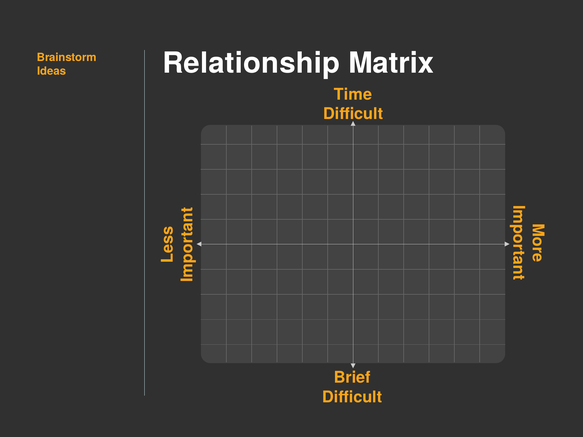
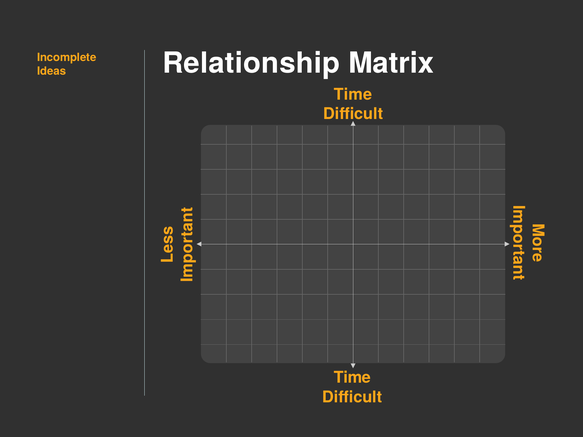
Brainstorm: Brainstorm -> Incomplete (67, 57)
Brief: Brief -> Time (352, 378)
